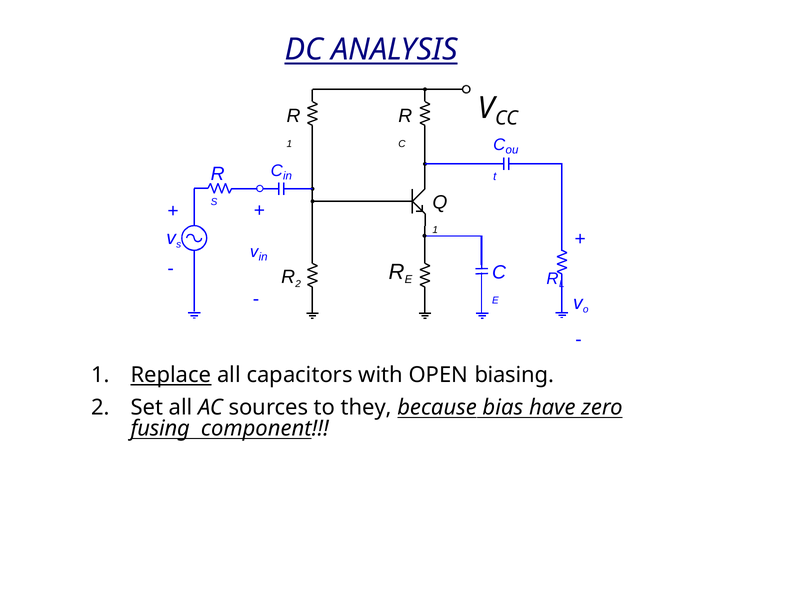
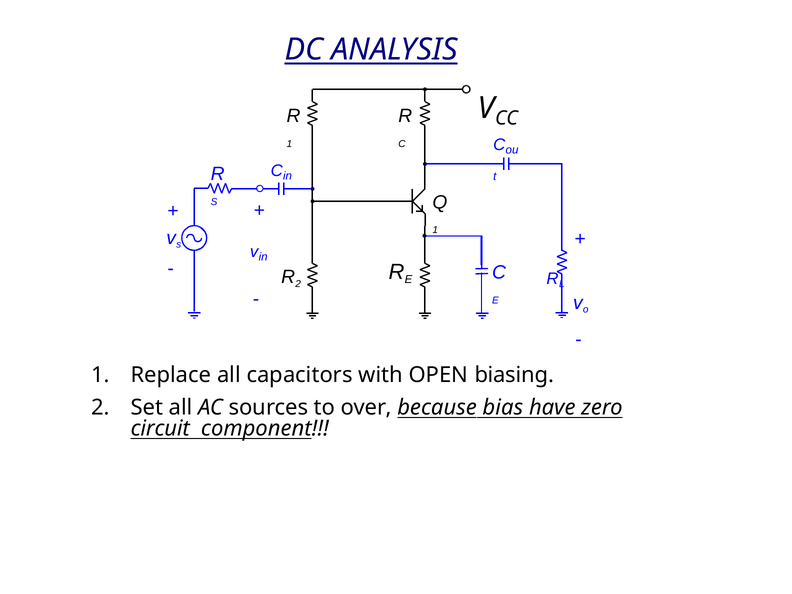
Replace underline: present -> none (171, 375)
they: they -> over (366, 408)
fusing: fusing -> circuit (160, 429)
